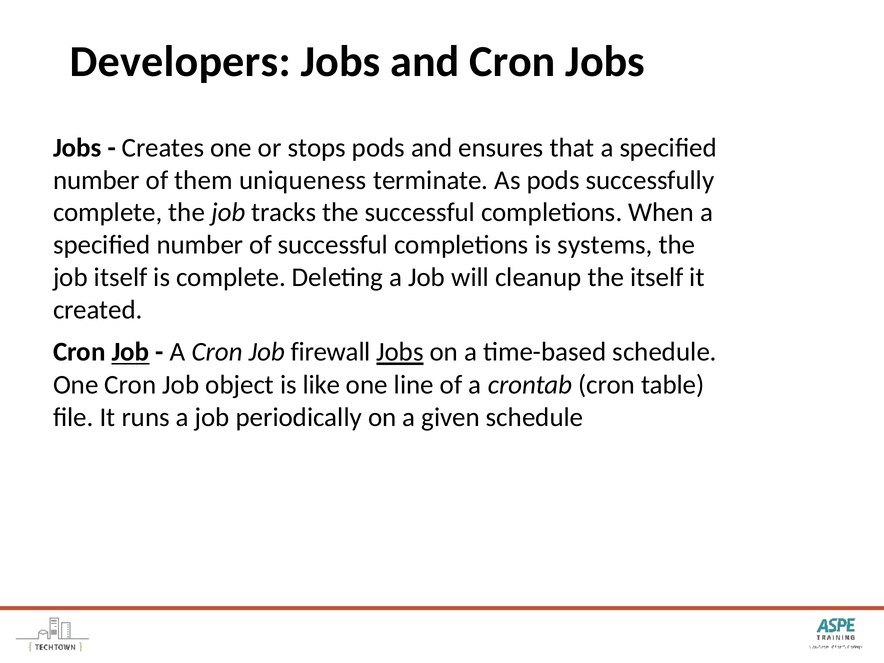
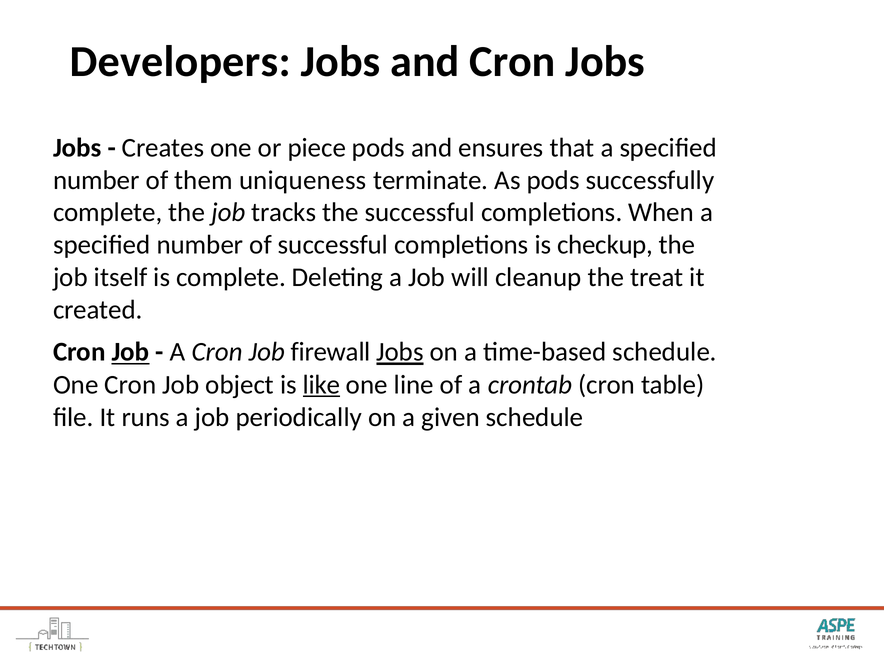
stops: stops -> piece (317, 148)
systems: systems -> checkup (605, 245)
the itself: itself -> treat (657, 277)
like underline: none -> present (322, 385)
